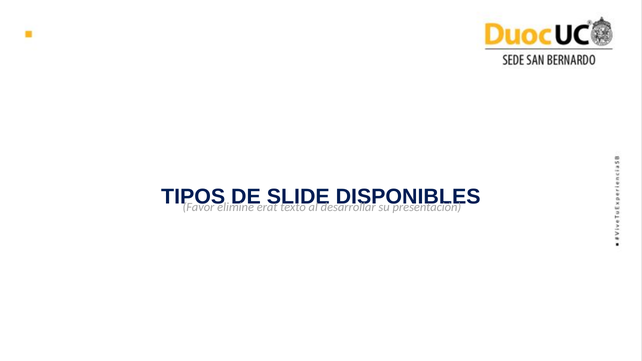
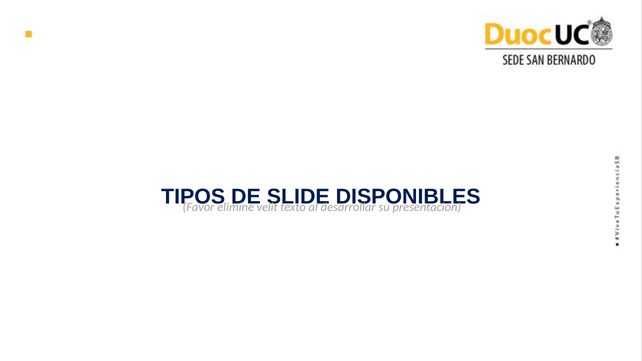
erat: erat -> velit (267, 207)
